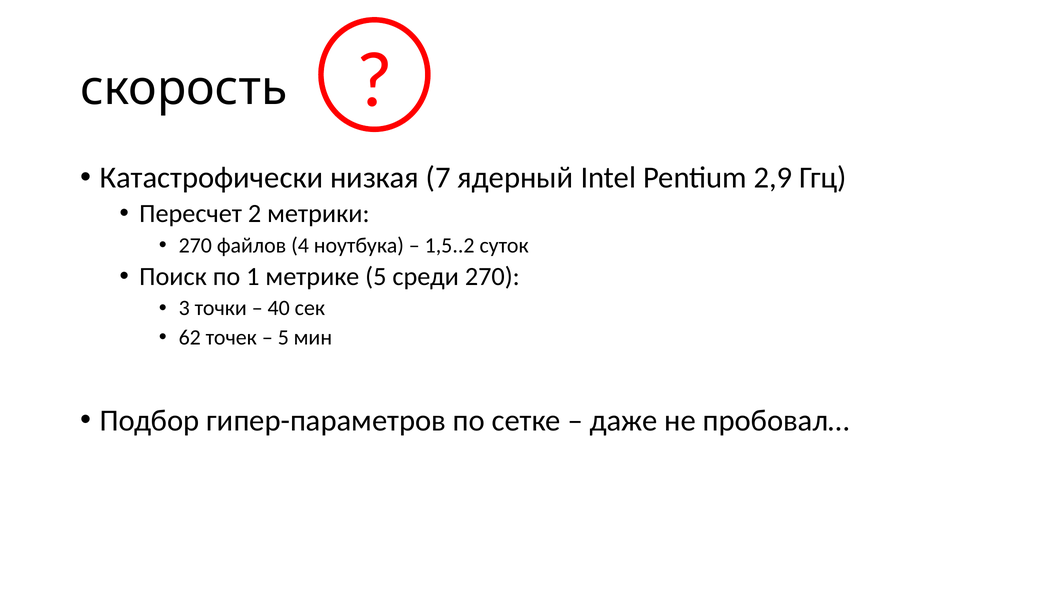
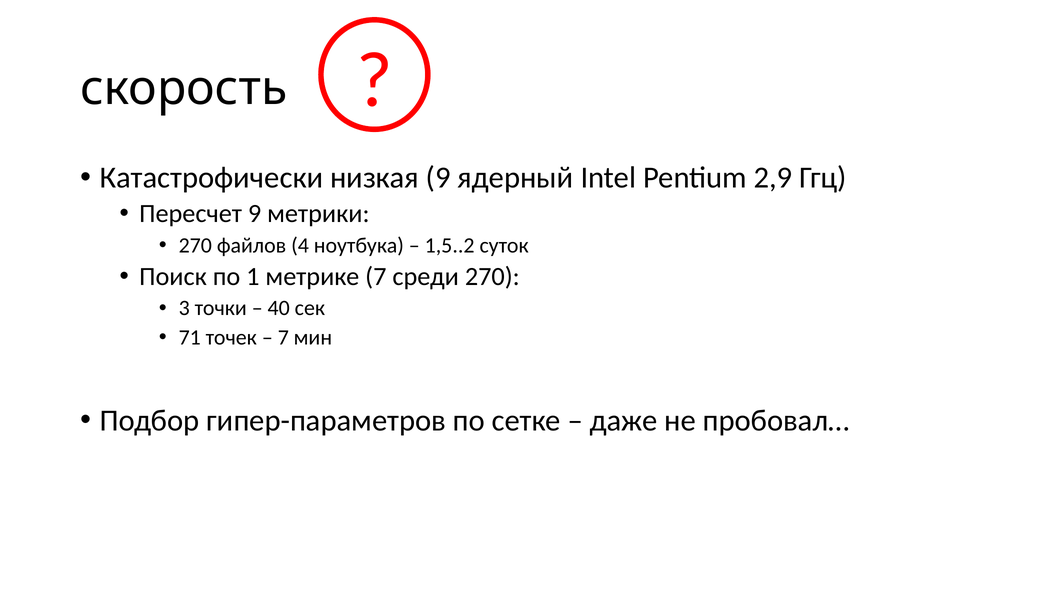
низкая 7: 7 -> 9 (438, 178)
Пересчет 2: 2 -> 9 (255, 214)
метрике 5: 5 -> 7 (376, 277)
62: 62 -> 71 (190, 337)
5: 5 -> 7 (283, 337)
